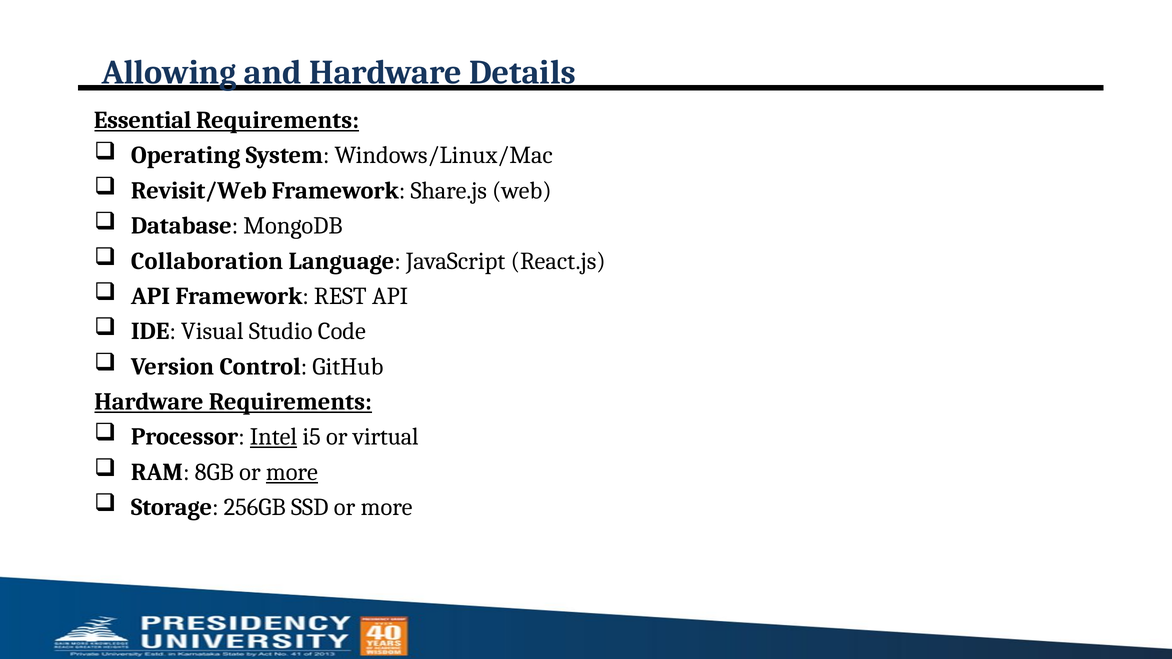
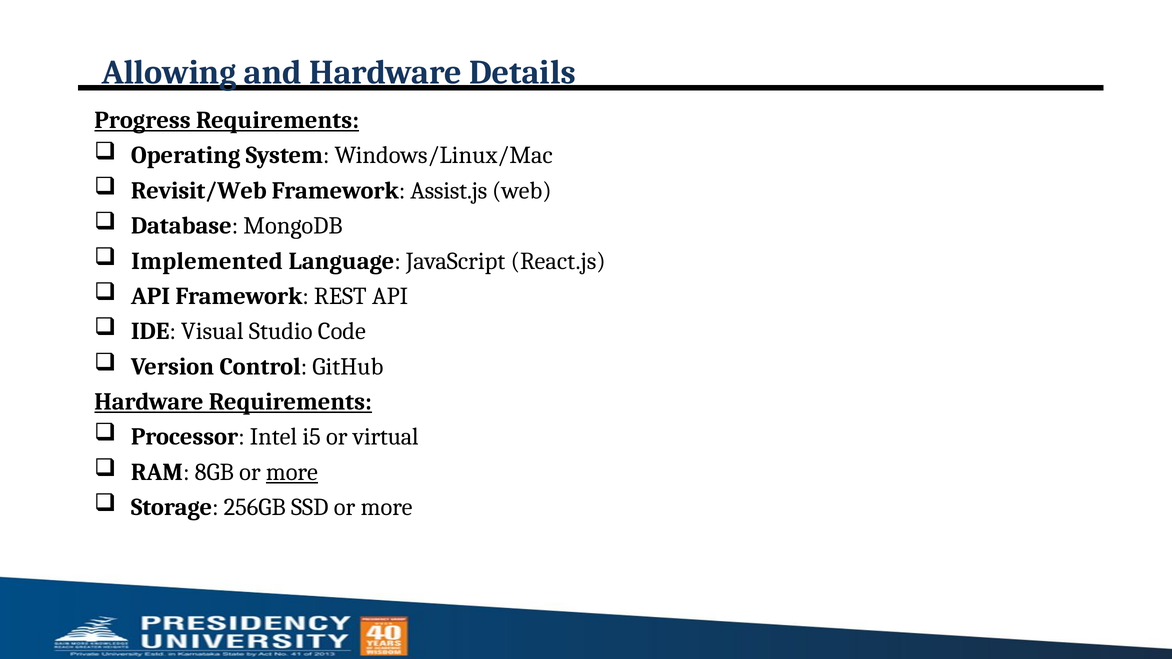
Essential: Essential -> Progress (142, 120)
Share.js: Share.js -> Assist.js (449, 191)
Collaboration: Collaboration -> Implemented (207, 261)
Intel underline: present -> none (273, 437)
